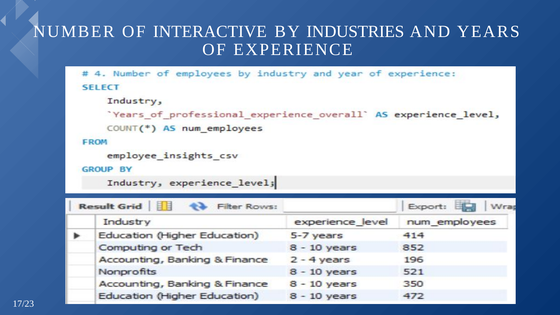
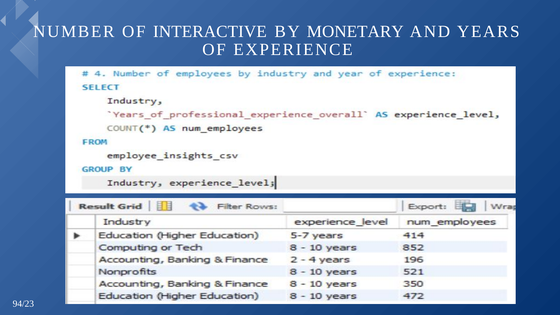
INDUSTRIES: INDUSTRIES -> MONETARY (355, 32)
17/23: 17/23 -> 94/23 (23, 304)
